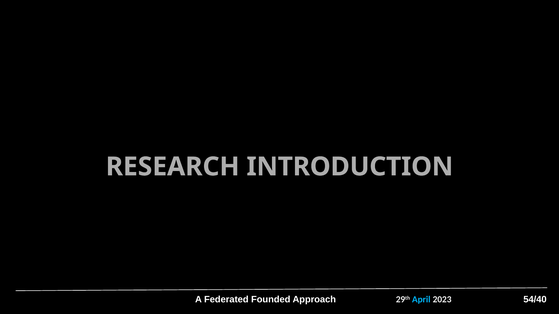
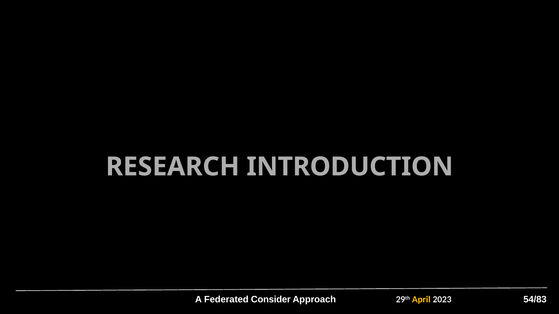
Founded: Founded -> Consider (271, 300)
54/40: 54/40 -> 54/83 (535, 300)
April colour: light blue -> yellow (421, 300)
